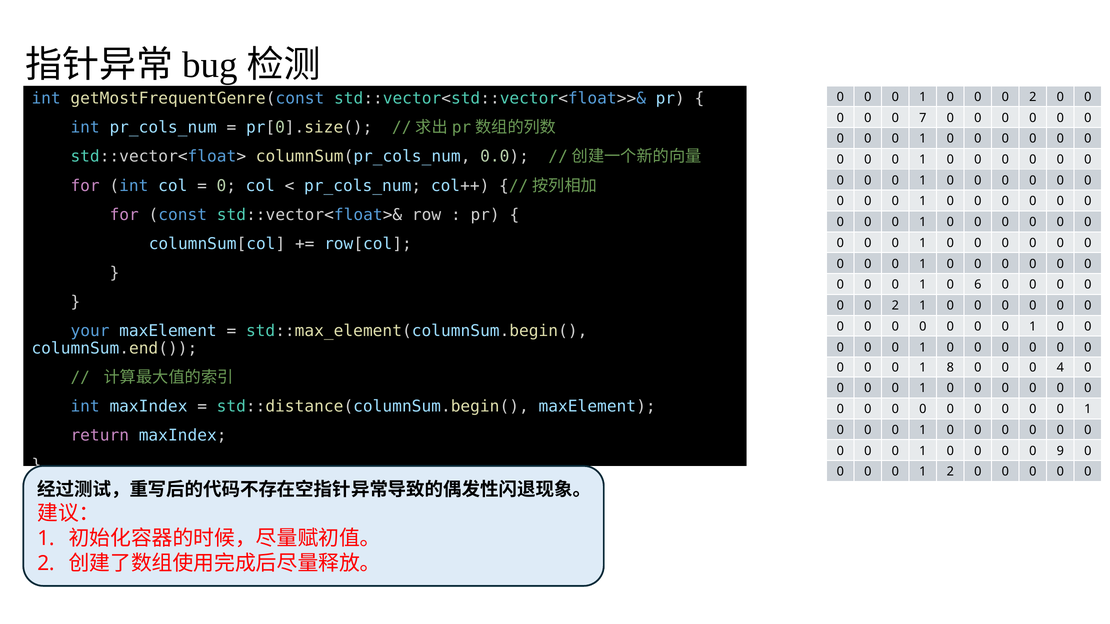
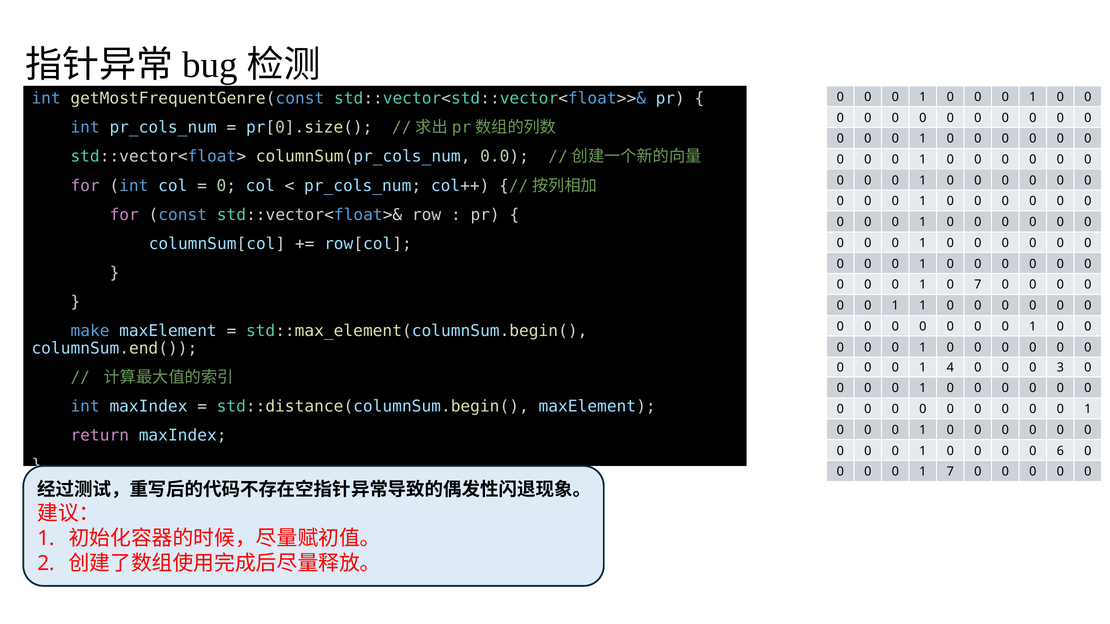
2: 2 -> 1 (1033, 97)
7: 7 -> 0 (923, 118)
0 6: 6 -> 7 (978, 285)
2: 2 -> 1 (895, 306)
your: your -> make (90, 331)
8: 8 -> 4 (950, 368)
4: 4 -> 3 (1060, 368)
9: 9 -> 6 (1060, 451)
1 2: 2 -> 7 (950, 472)
